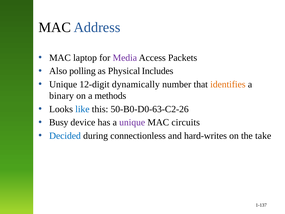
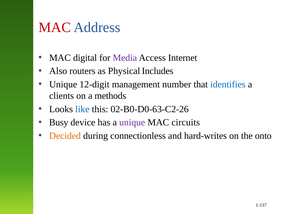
MAC colour: black -> red (55, 27)
laptop: laptop -> digital (85, 58)
Packets: Packets -> Internet (183, 58)
polling: polling -> routers (82, 71)
dynamically: dynamically -> management (136, 84)
identifies colour: orange -> blue (228, 84)
binary: binary -> clients (62, 96)
50-B0-D0-63-C2-26: 50-B0-D0-63-C2-26 -> 02-B0-D0-63-C2-26 (150, 109)
Decided colour: blue -> orange (65, 136)
take: take -> onto (263, 136)
